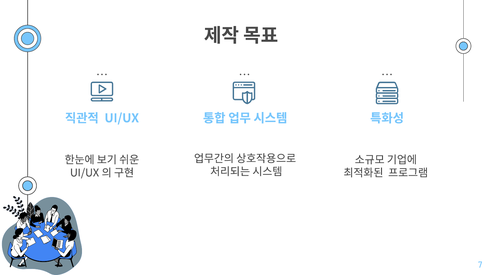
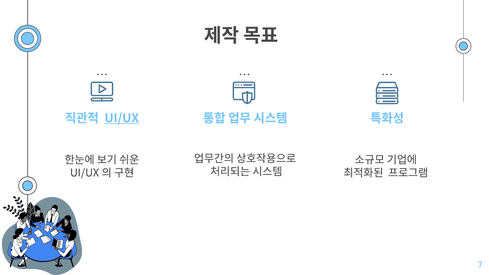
UI/UX underline: none -> present (122, 118)
